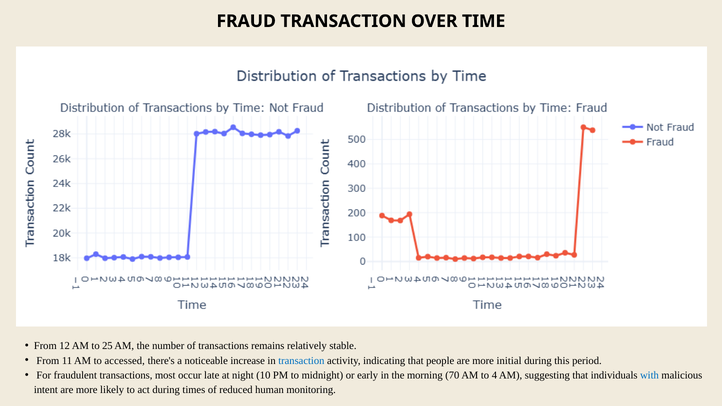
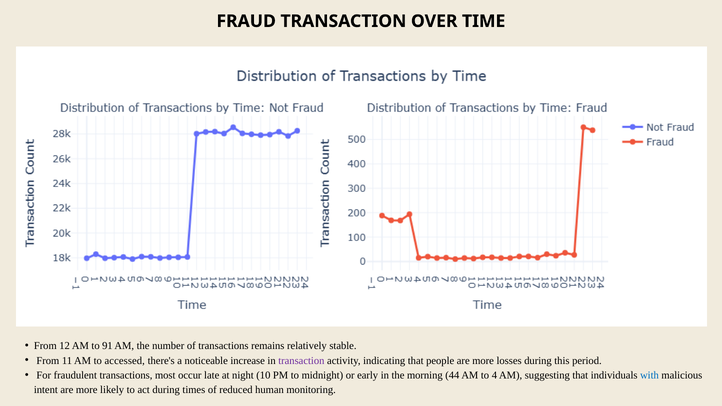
25: 25 -> 91 (107, 346)
transaction colour: blue -> purple (301, 361)
initial: initial -> losses (509, 361)
70: 70 -> 44 (452, 375)
